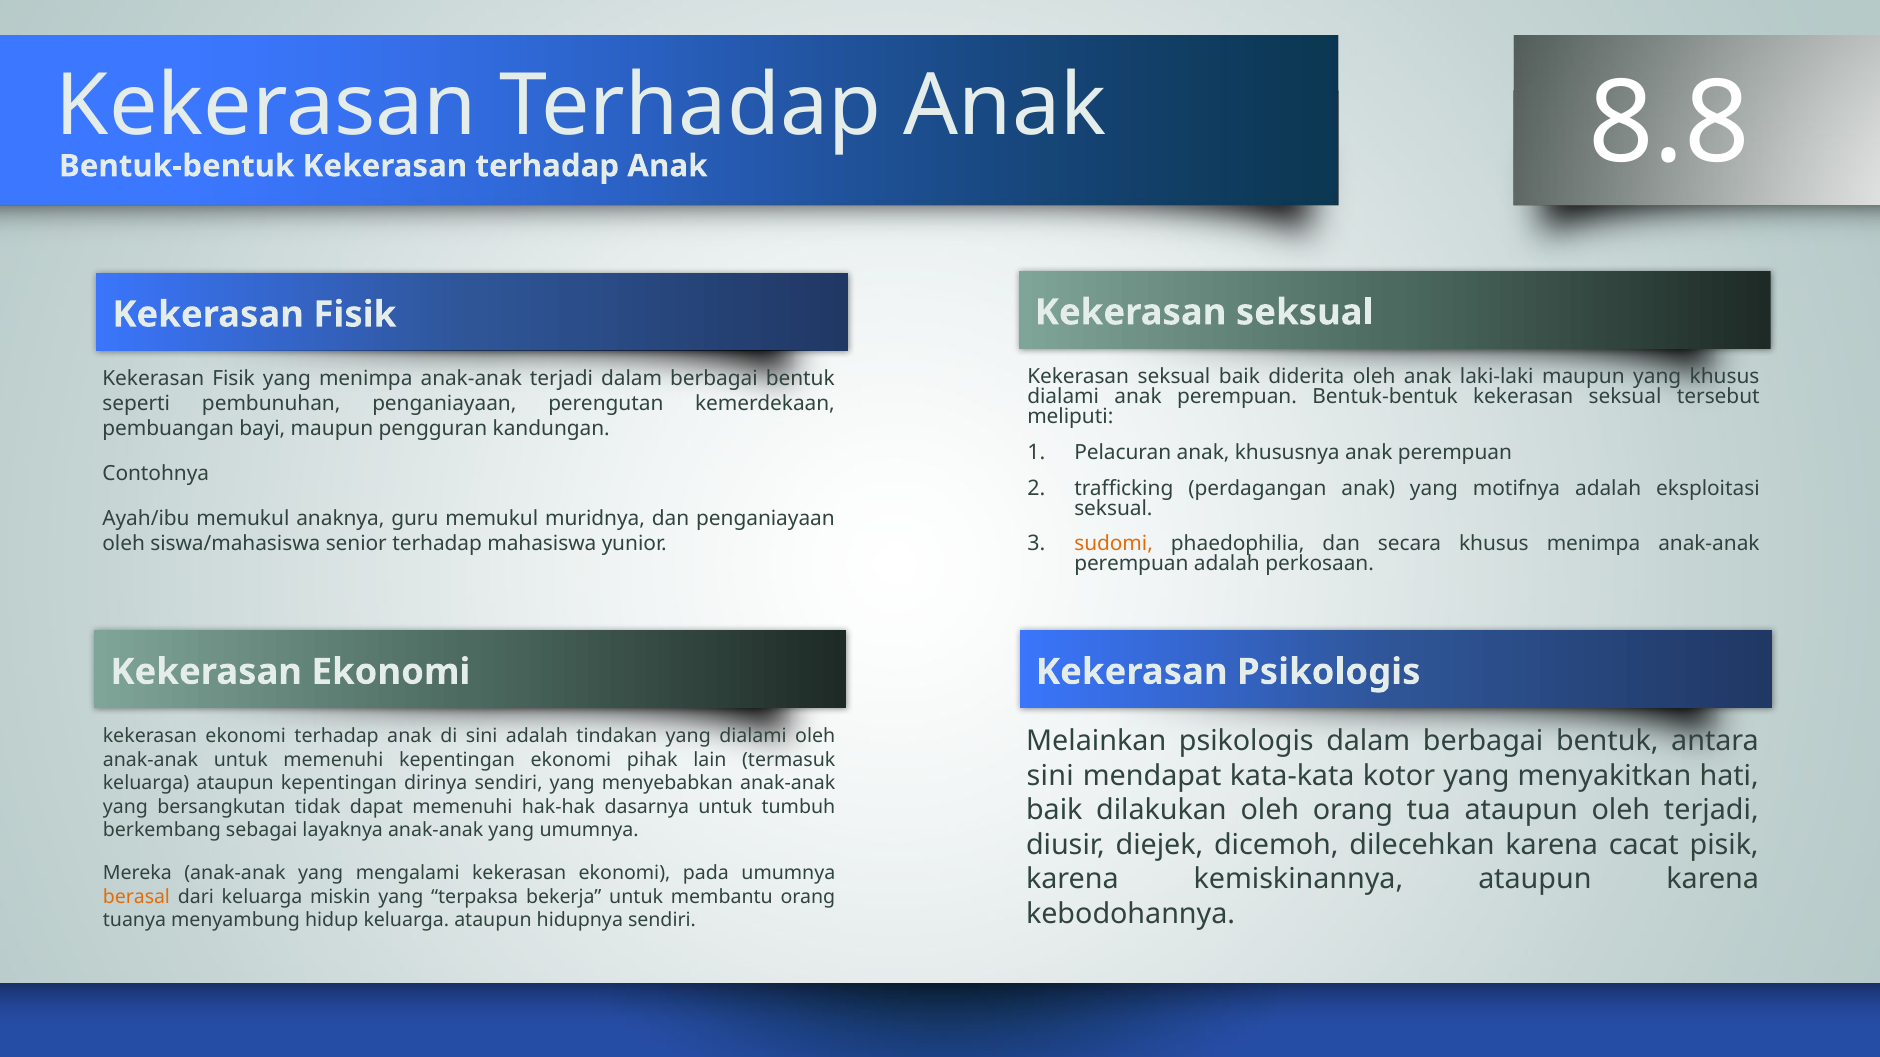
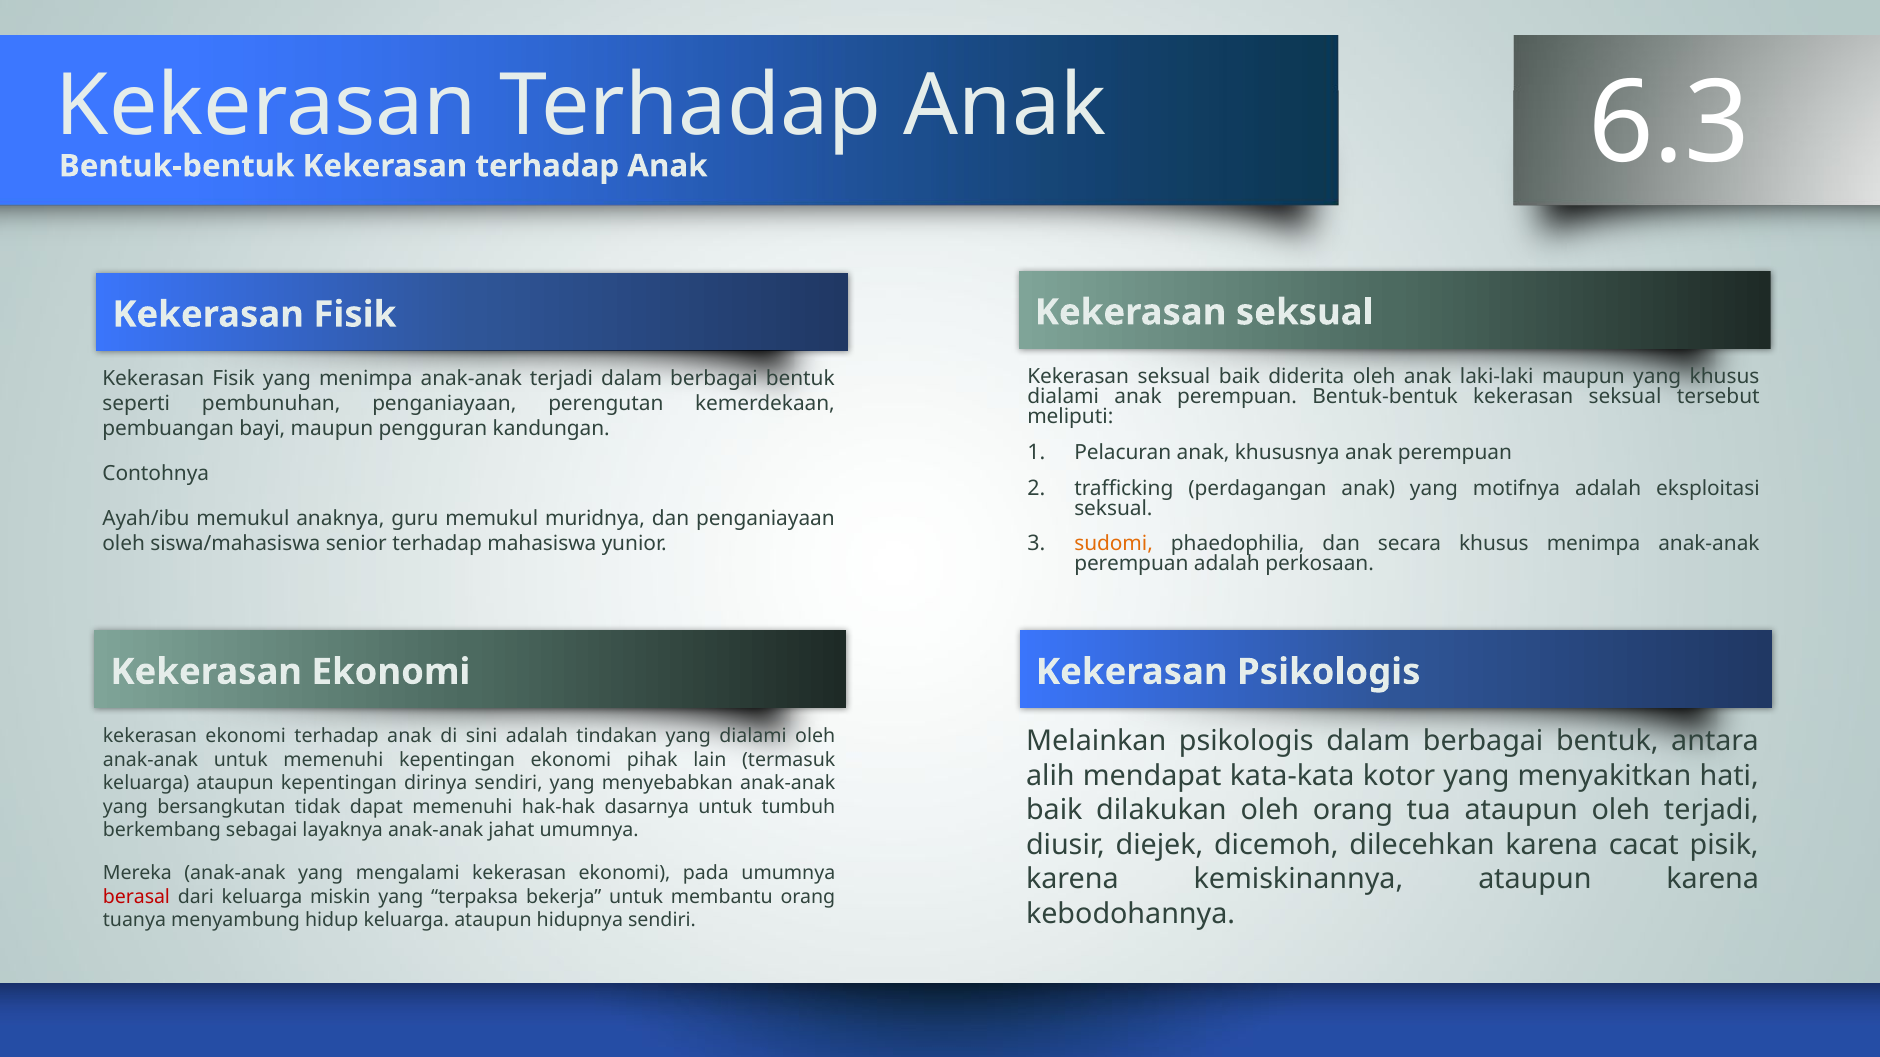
8.8: 8.8 -> 6.3 (1669, 124)
sini: sini -> alih (1050, 776)
layaknya anak-anak yang: yang -> jahat (511, 831)
berasal colour: orange -> red (136, 897)
